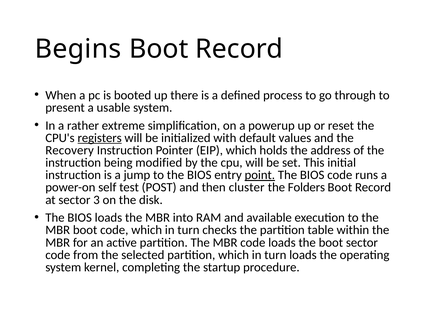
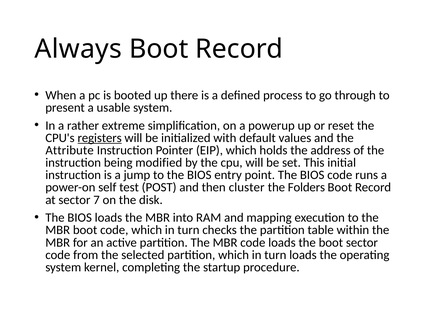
Begins: Begins -> Always (78, 49)
Recovery: Recovery -> Attribute (70, 150)
point underline: present -> none (260, 175)
3: 3 -> 7 (97, 200)
available: available -> mapping (269, 218)
